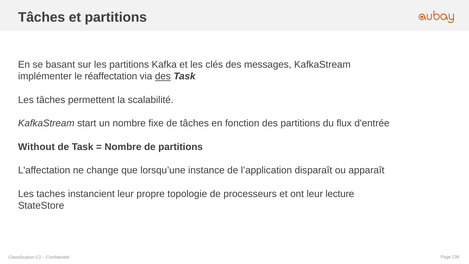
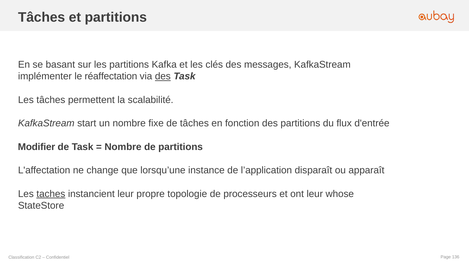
Without: Without -> Modifier (37, 147)
taches underline: none -> present (51, 194)
lecture: lecture -> whose (340, 194)
